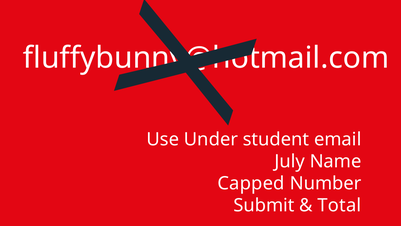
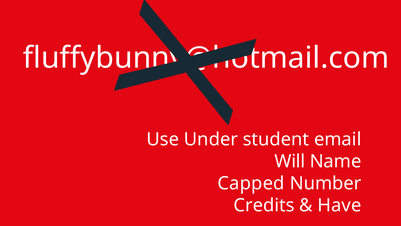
July: July -> Will (290, 161)
Submit: Submit -> Credits (264, 205)
Total: Total -> Have (339, 205)
